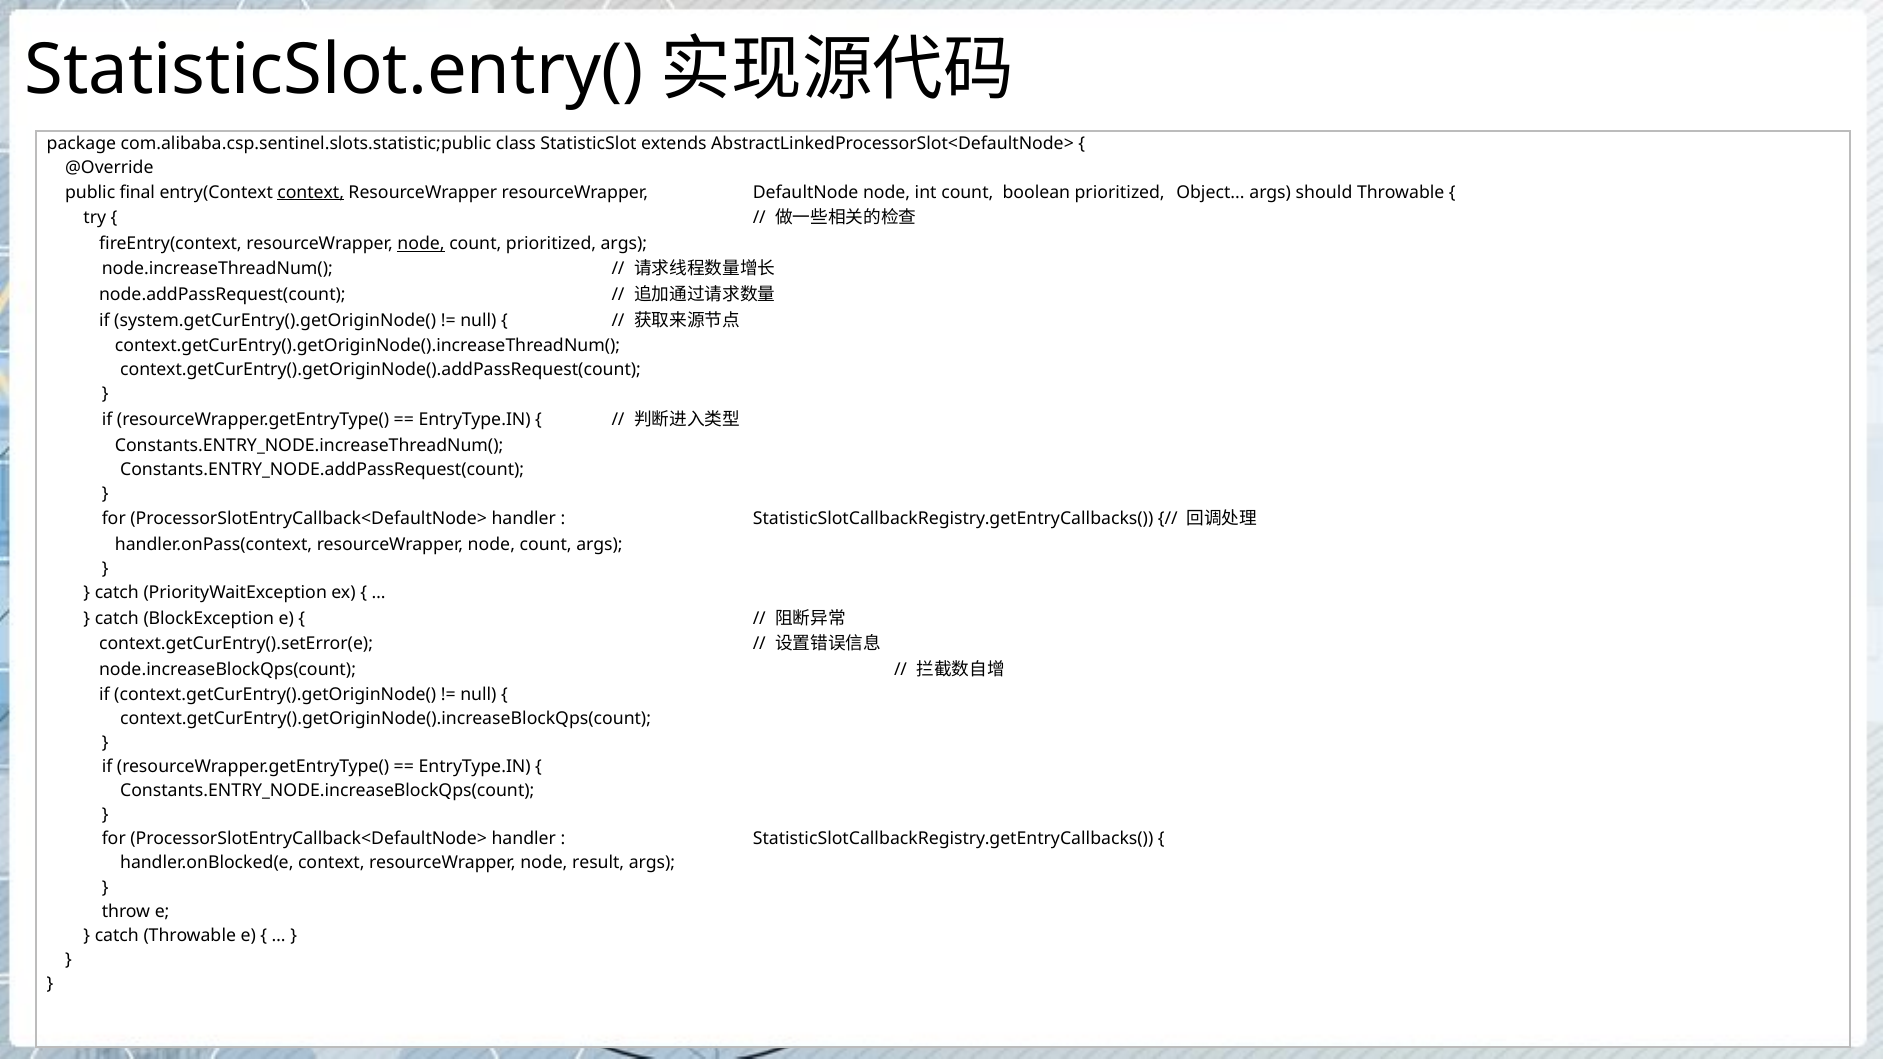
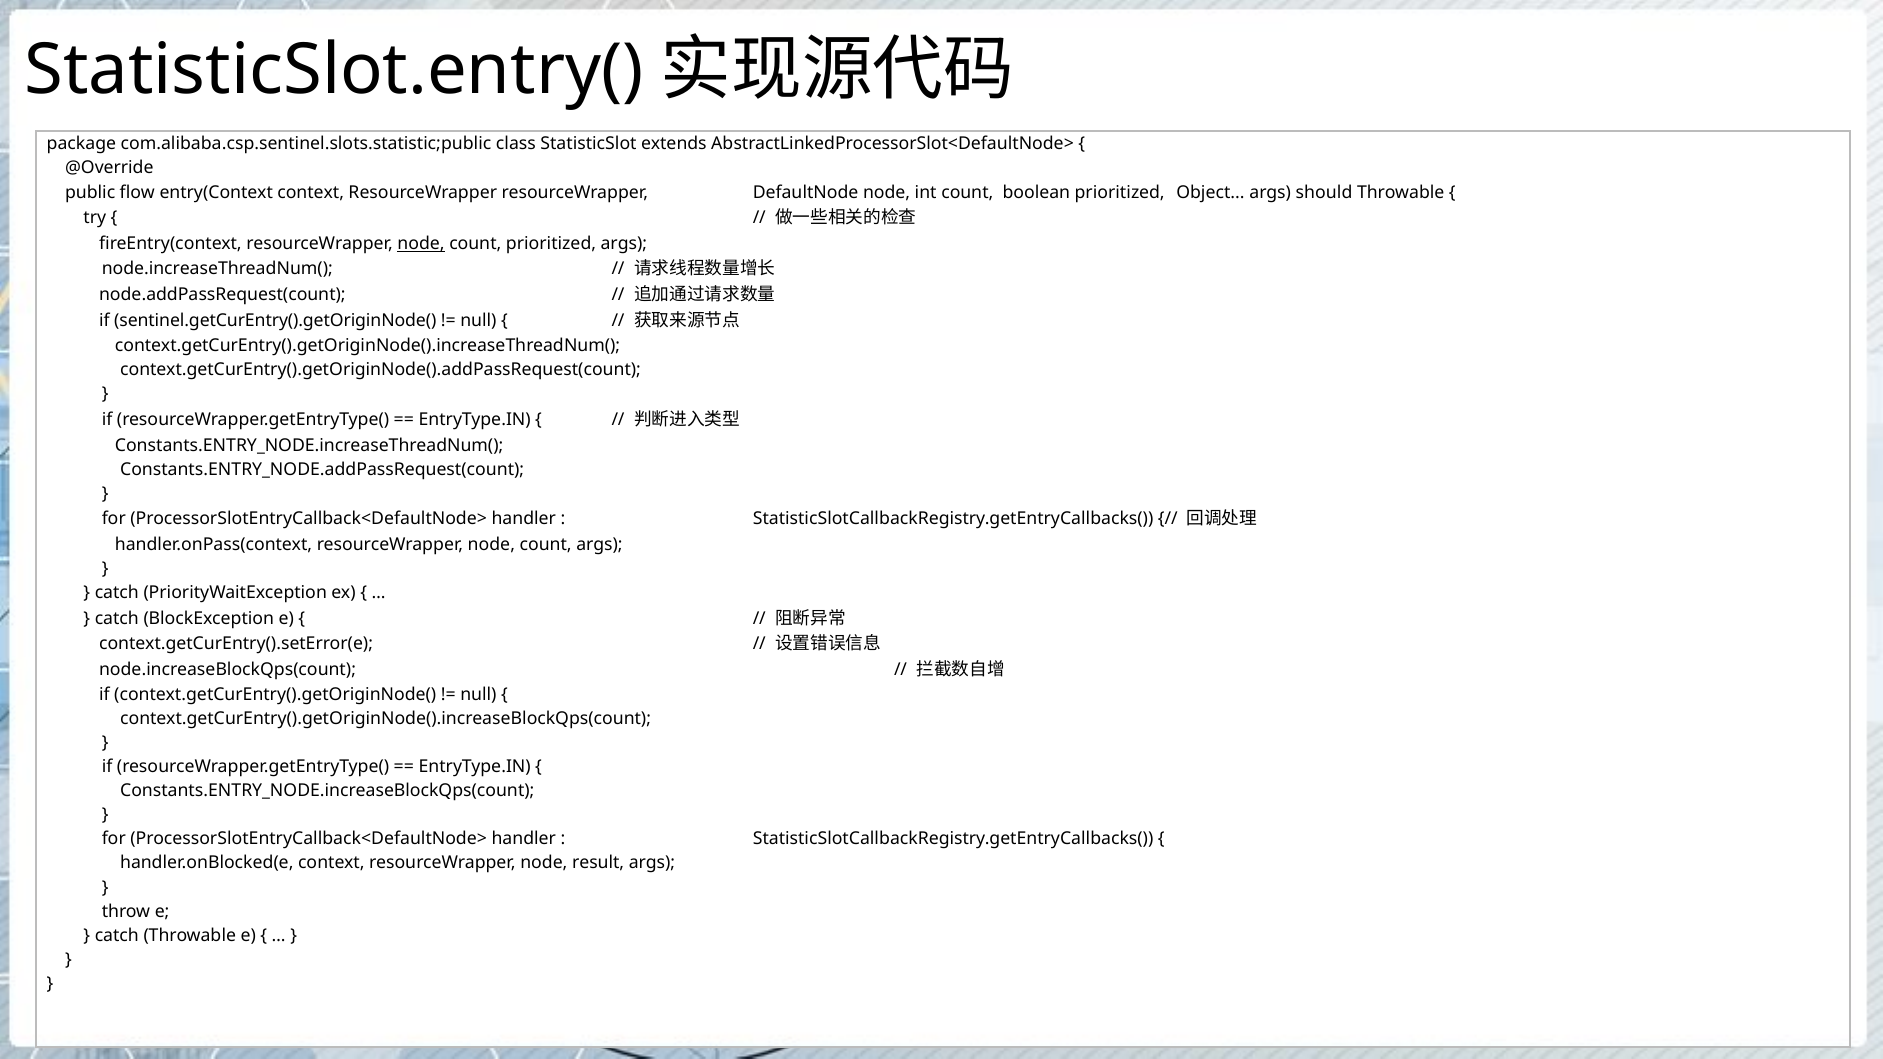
final: final -> flow (137, 192)
context underline: present -> none (311, 192)
system.getCurEntry().getOriginNode(: system.getCurEntry().getOriginNode( -> sentinel.getCurEntry().getOriginNode( (275, 320)
